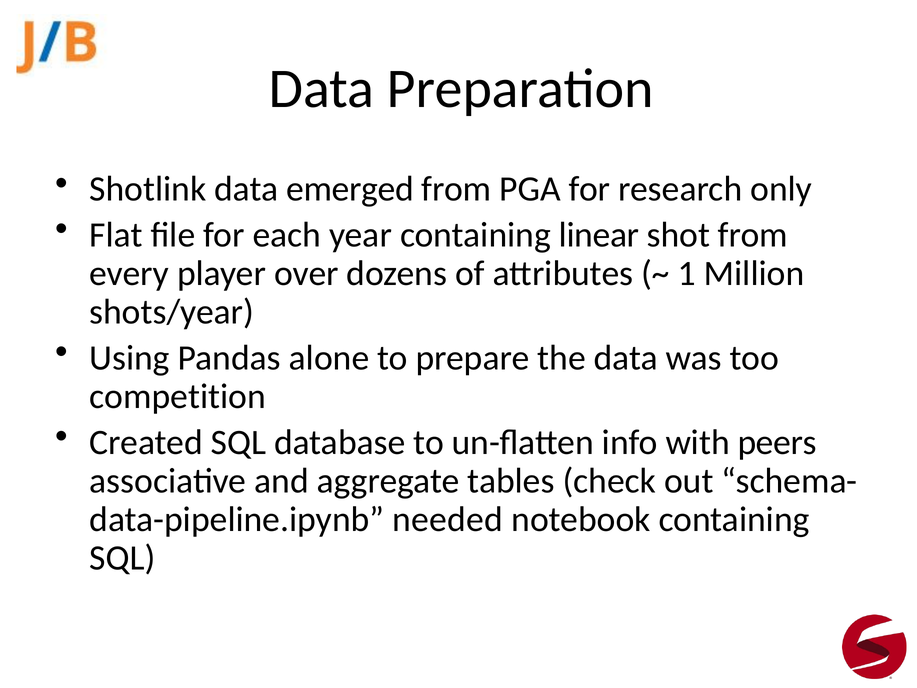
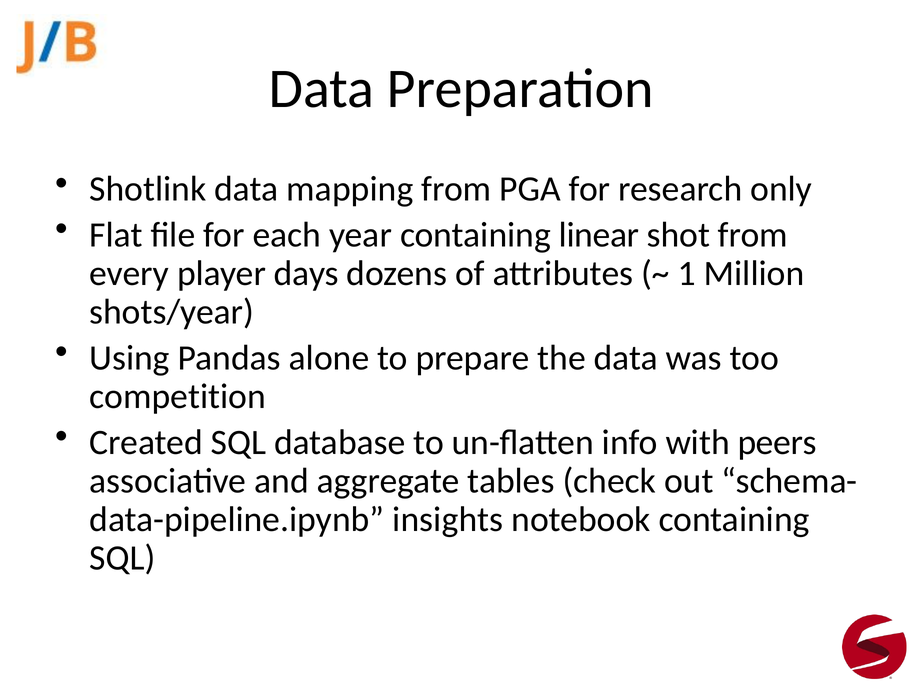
emerged: emerged -> mapping (350, 189)
over: over -> days (306, 273)
needed: needed -> insights (448, 519)
